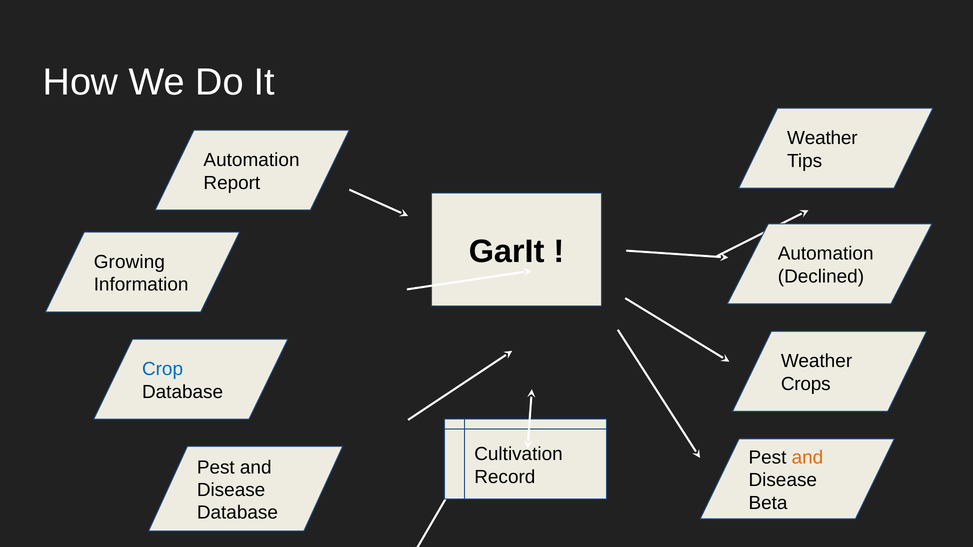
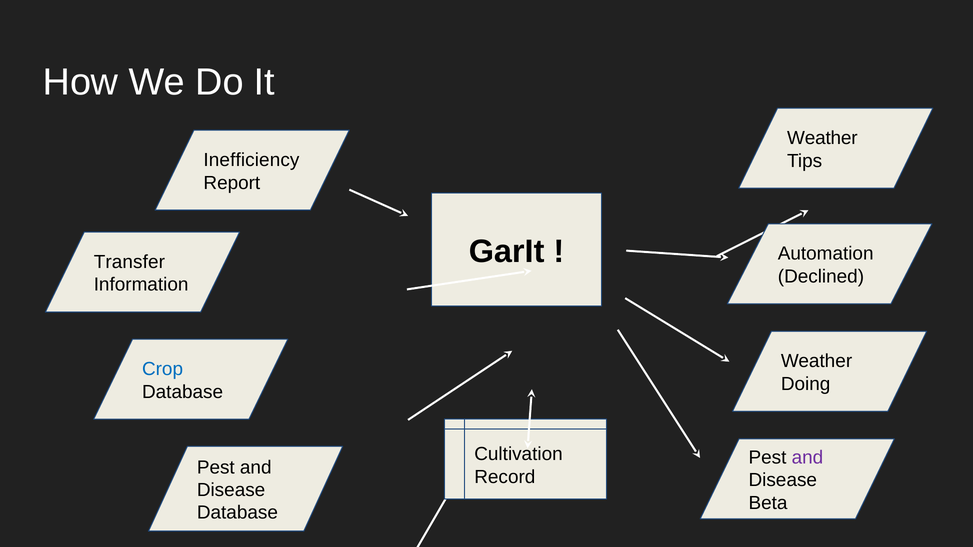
Automation: Automation -> Inefficiency (251, 160)
Growing: Growing -> Transfer (129, 262)
Crops: Crops -> Doing (806, 384)
and colour: orange -> purple (807, 458)
